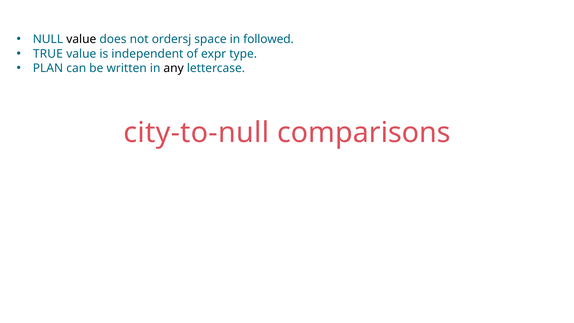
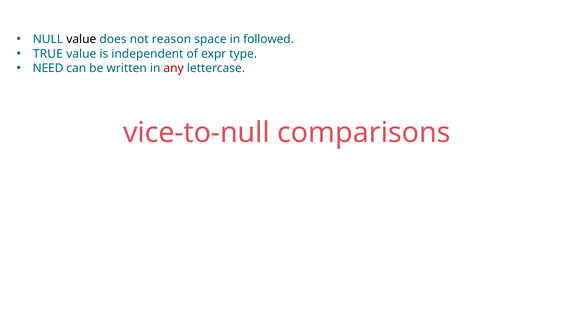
ordersj: ordersj -> reason (171, 39)
PLAN: PLAN -> NEED (48, 68)
any colour: black -> red (174, 68)
city-to-null: city-to-null -> vice-to-null (197, 133)
